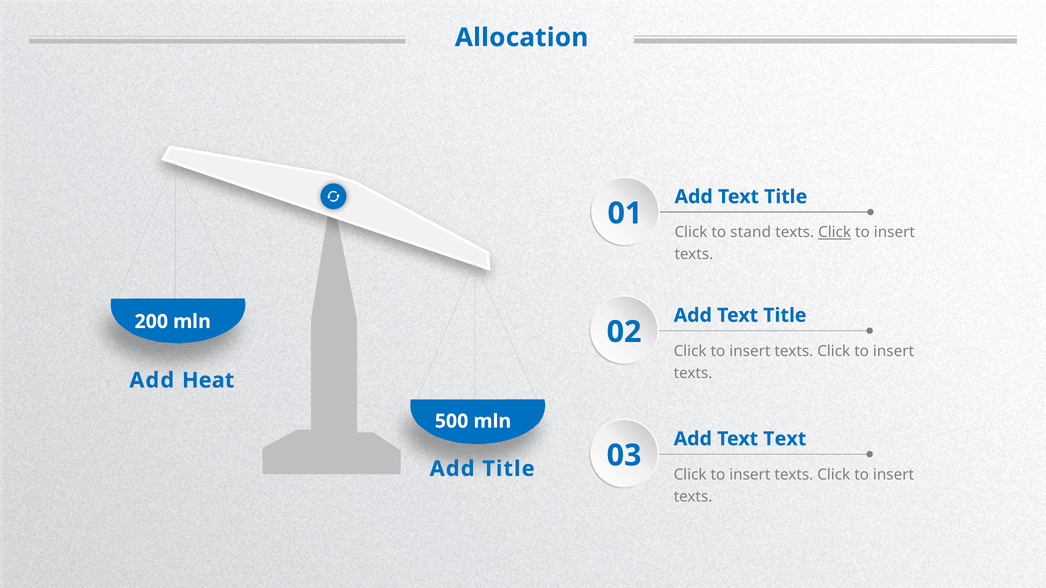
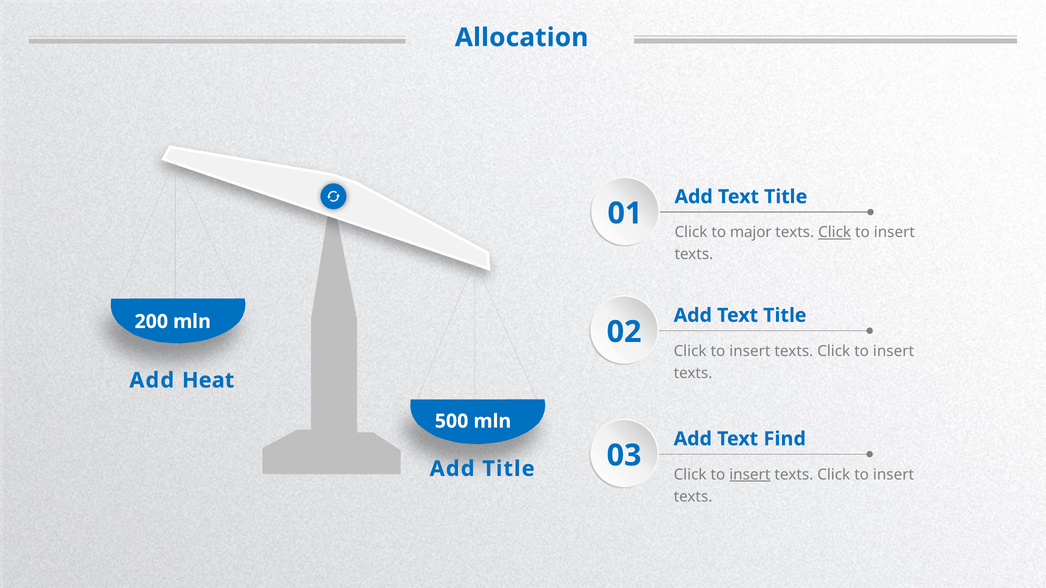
stand: stand -> major (751, 233)
Text Text: Text -> Find (785, 439)
insert underline: none -> present (750, 475)
